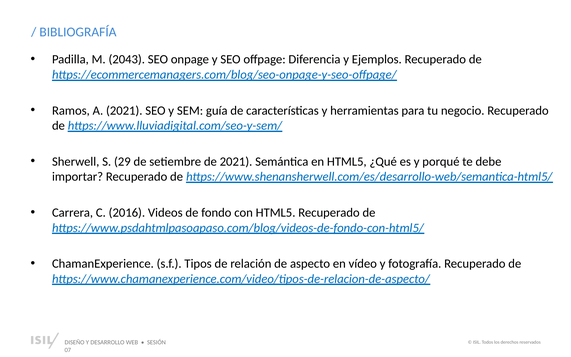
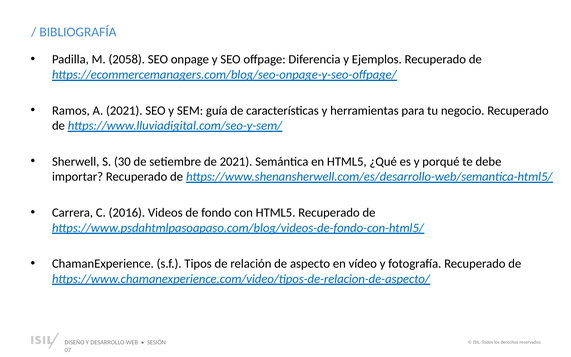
2043: 2043 -> 2058 (127, 59)
29: 29 -> 30 (122, 161)
